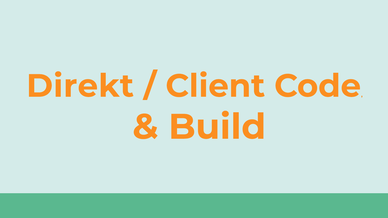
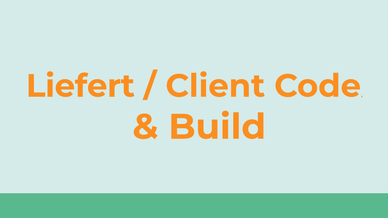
Direkt: Direkt -> Liefert (80, 86)
